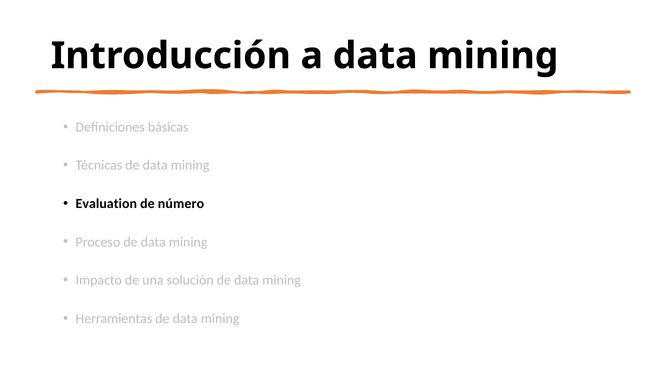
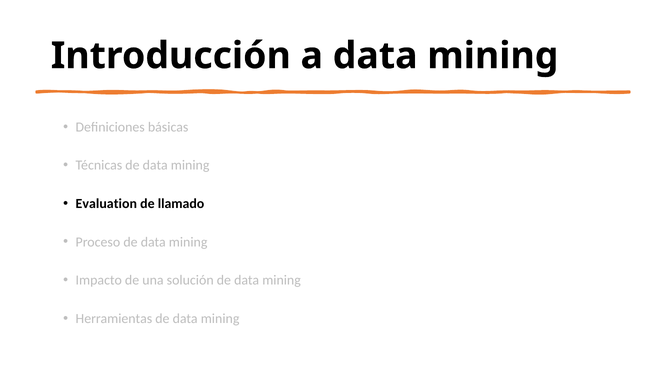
número: número -> llamado (181, 204)
